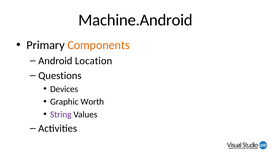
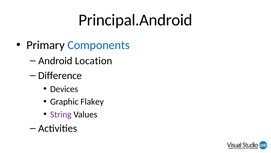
Machine.Android: Machine.Android -> Principal.Android (135, 20)
Components colour: orange -> blue (99, 45)
Questions: Questions -> Difference (60, 75)
Worth: Worth -> Flakey (92, 101)
